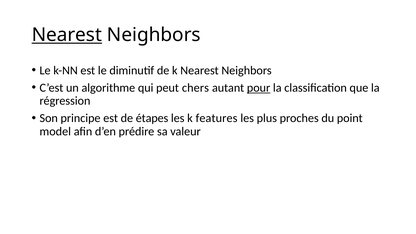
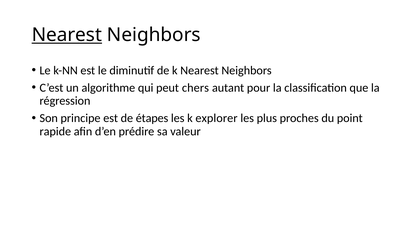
pour underline: present -> none (259, 88)
features: features -> explorer (217, 118)
model: model -> rapide (55, 131)
